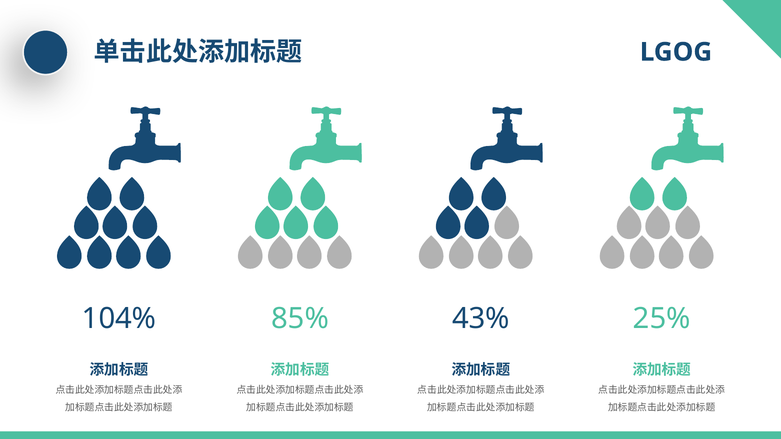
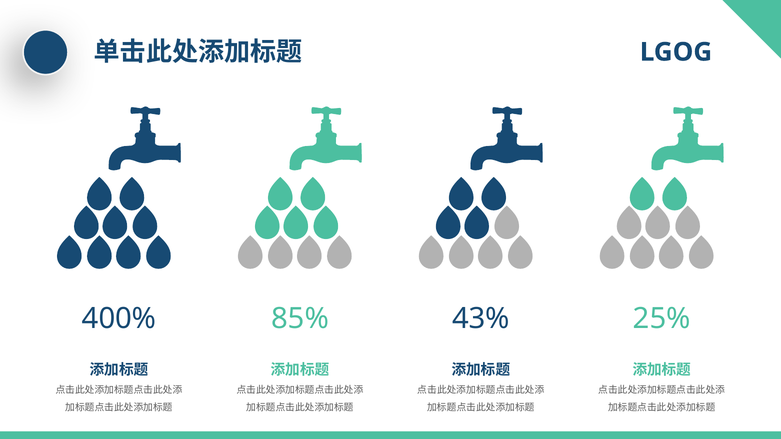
104%: 104% -> 400% (119, 319)
